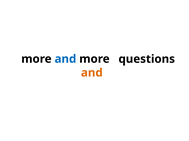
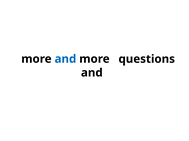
and colour: orange -> black (92, 73)
